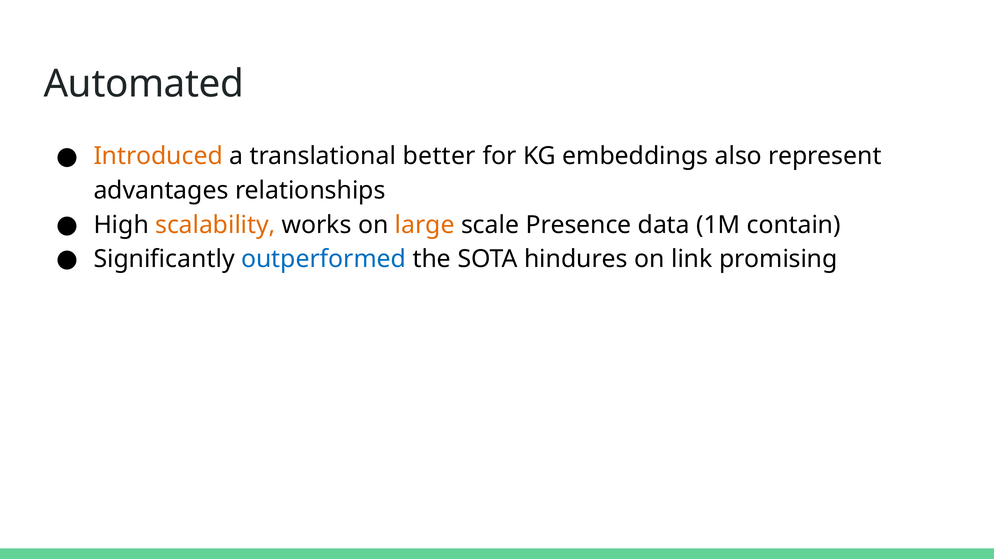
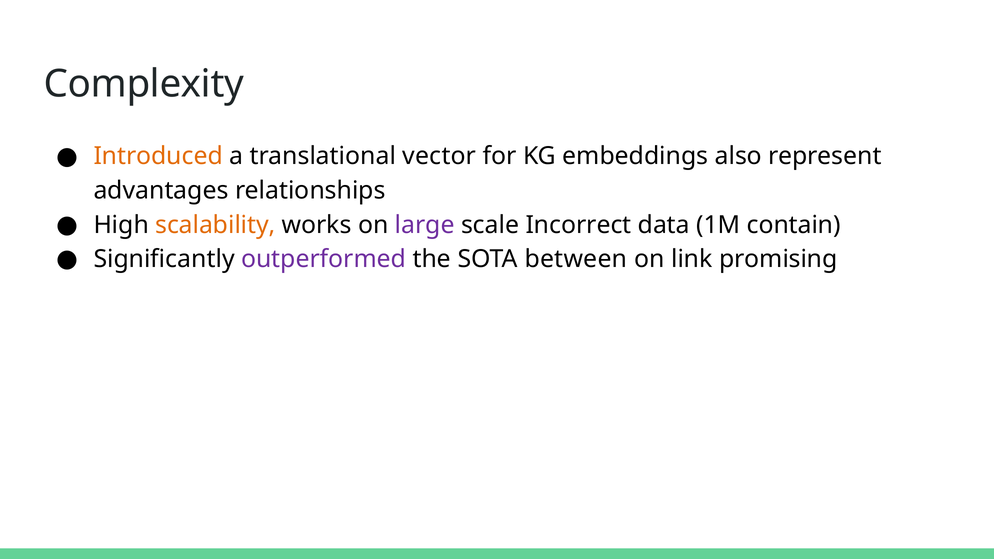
Automated: Automated -> Complexity (144, 84)
better: better -> vector (439, 156)
large colour: orange -> purple (425, 225)
Presence: Presence -> Incorrect (579, 225)
outperformed colour: blue -> purple (324, 259)
hindures: hindures -> between (576, 259)
